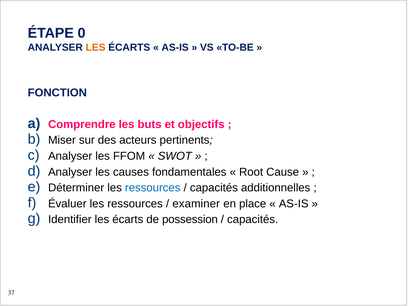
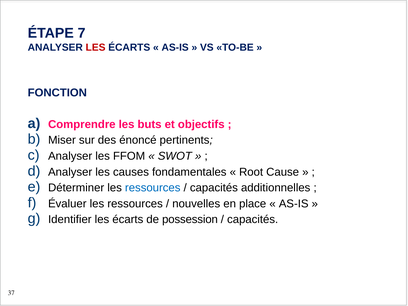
0: 0 -> 7 (82, 33)
LES colour: orange -> red (96, 48)
acteurs: acteurs -> énoncé (138, 140)
examiner: examiner -> nouvelles (196, 204)
